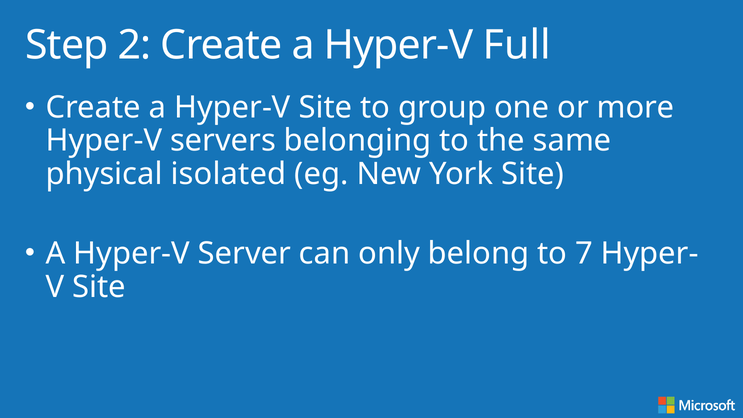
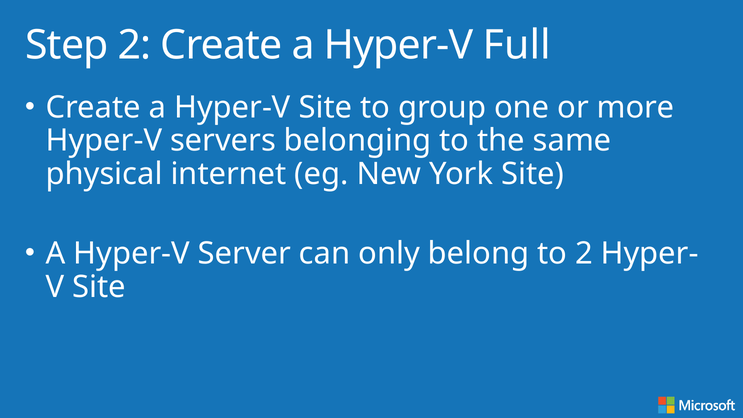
isolated: isolated -> internet (229, 174)
to 7: 7 -> 2 (584, 253)
